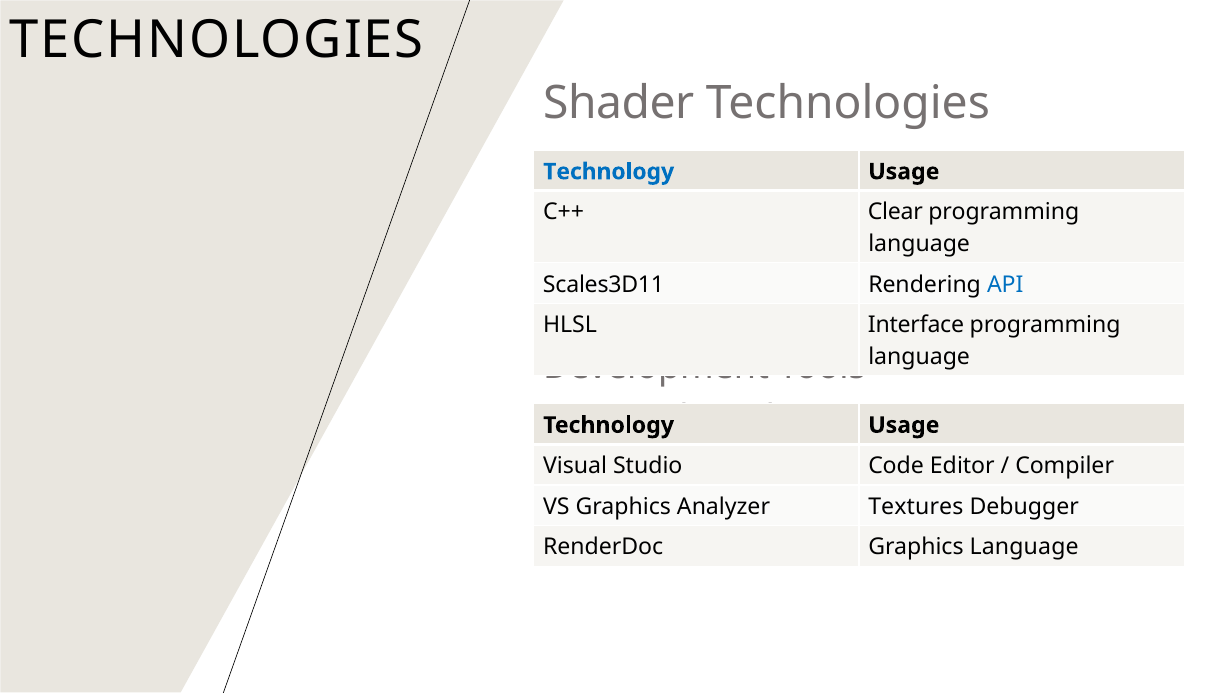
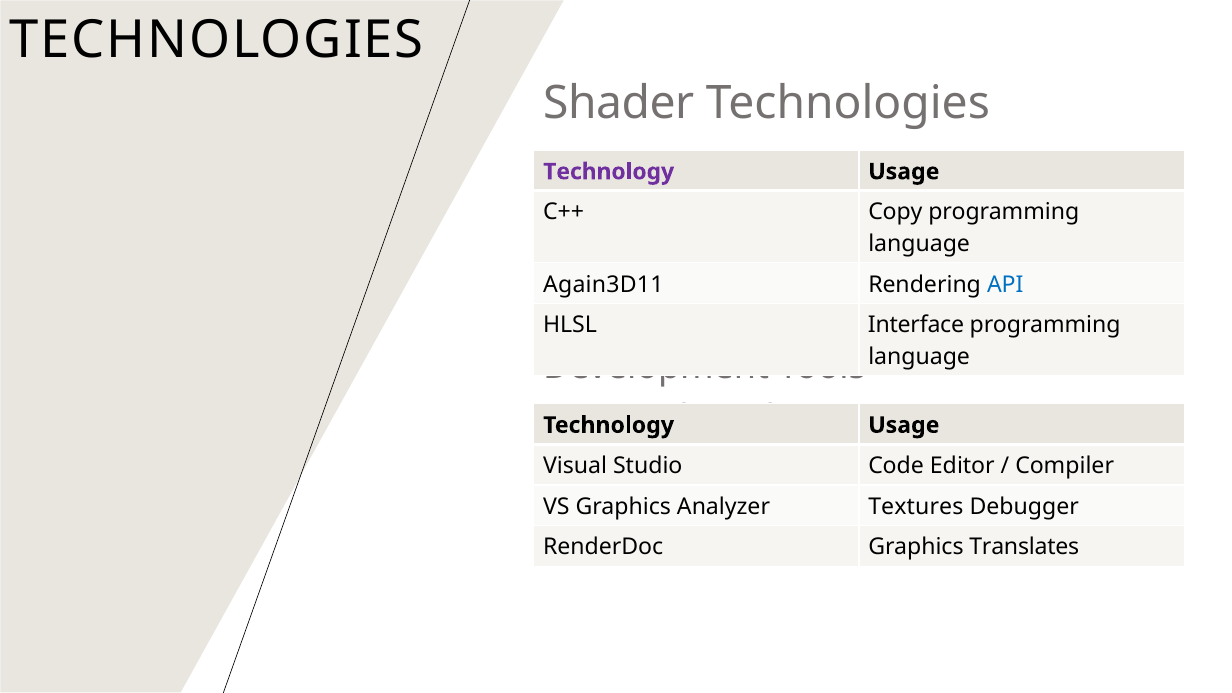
Technology colour: blue -> purple (609, 172)
Clear: Clear -> Copy (895, 212)
Scales3D11: Scales3D11 -> Again3D11 (603, 284)
Graphics Language: Language -> Translates (1024, 547)
